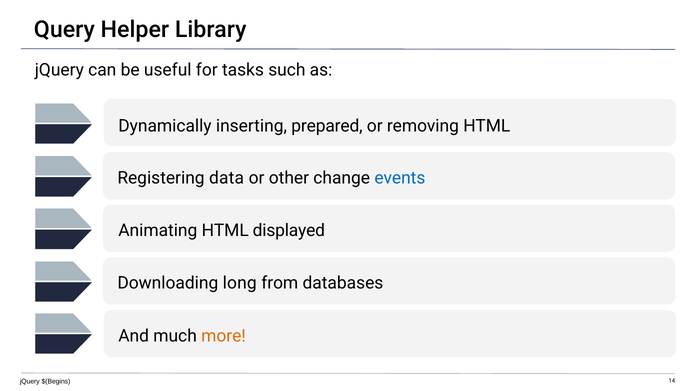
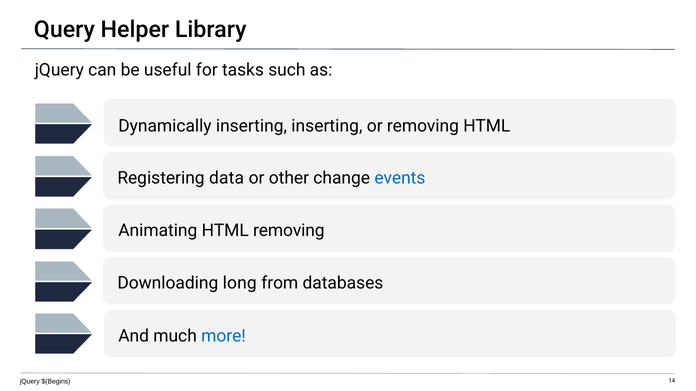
inserting prepared: prepared -> inserting (327, 126)
HTML displayed: displayed -> removing (289, 231)
more colour: orange -> blue (223, 336)
